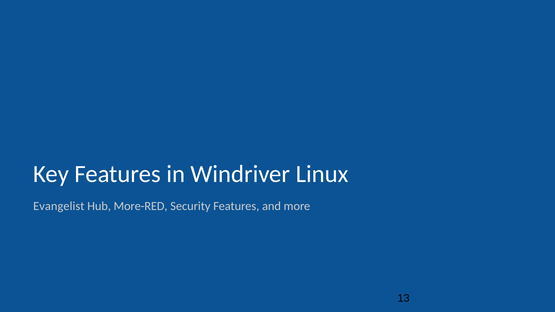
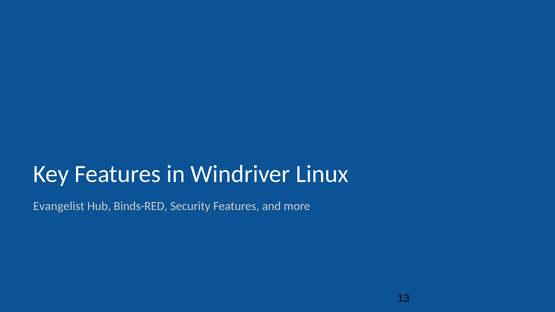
More-RED: More-RED -> Binds-RED (141, 206)
